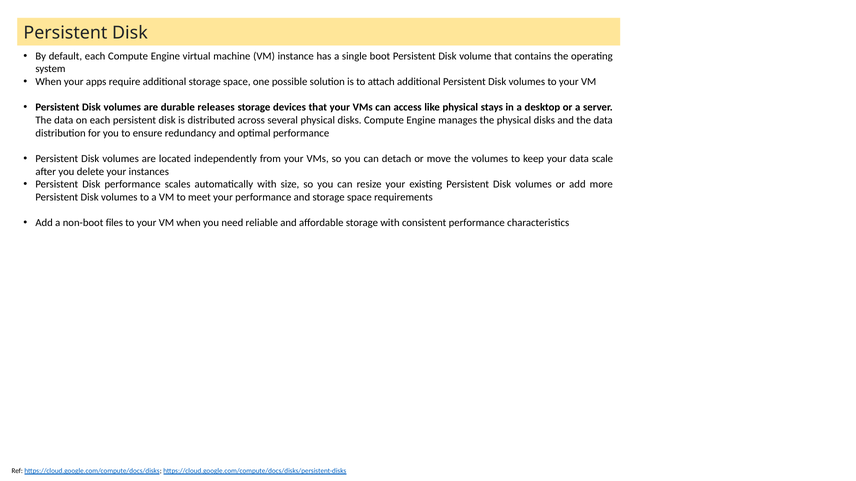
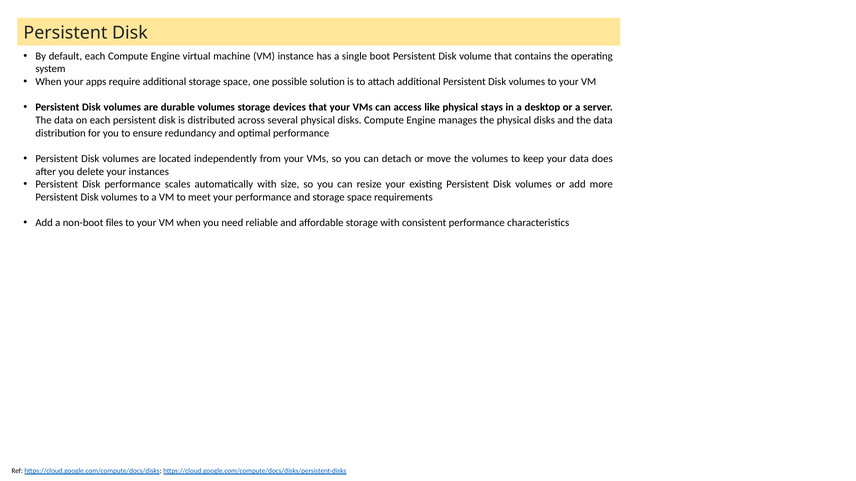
durable releases: releases -> volumes (216, 108)
scale: scale -> does (602, 159)
